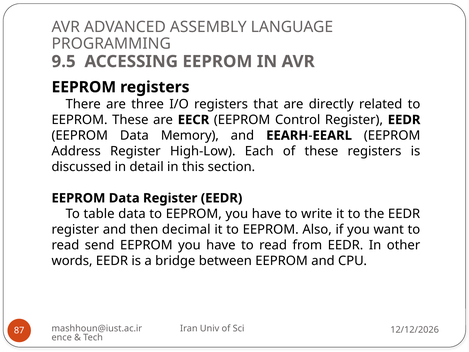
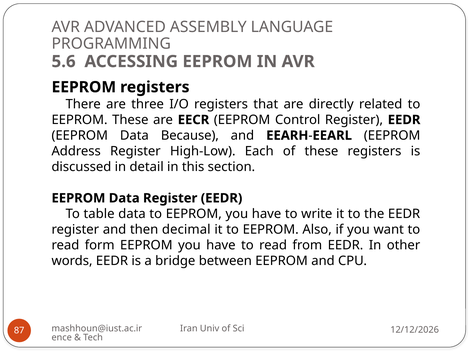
9.5: 9.5 -> 5.6 (64, 61)
Memory: Memory -> Because (190, 135)
send: send -> form (100, 245)
